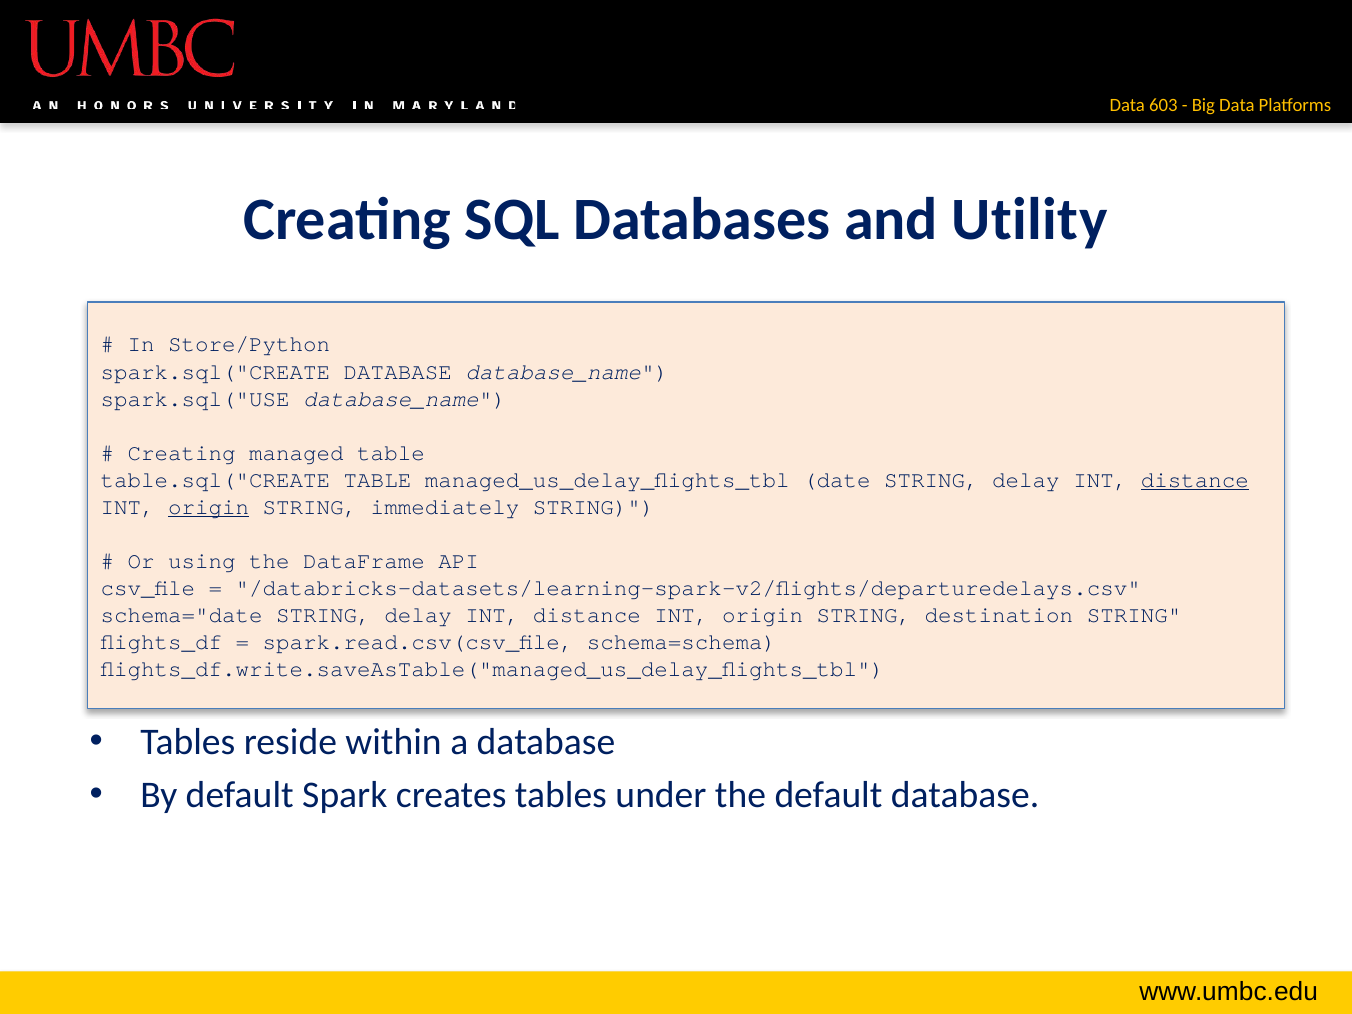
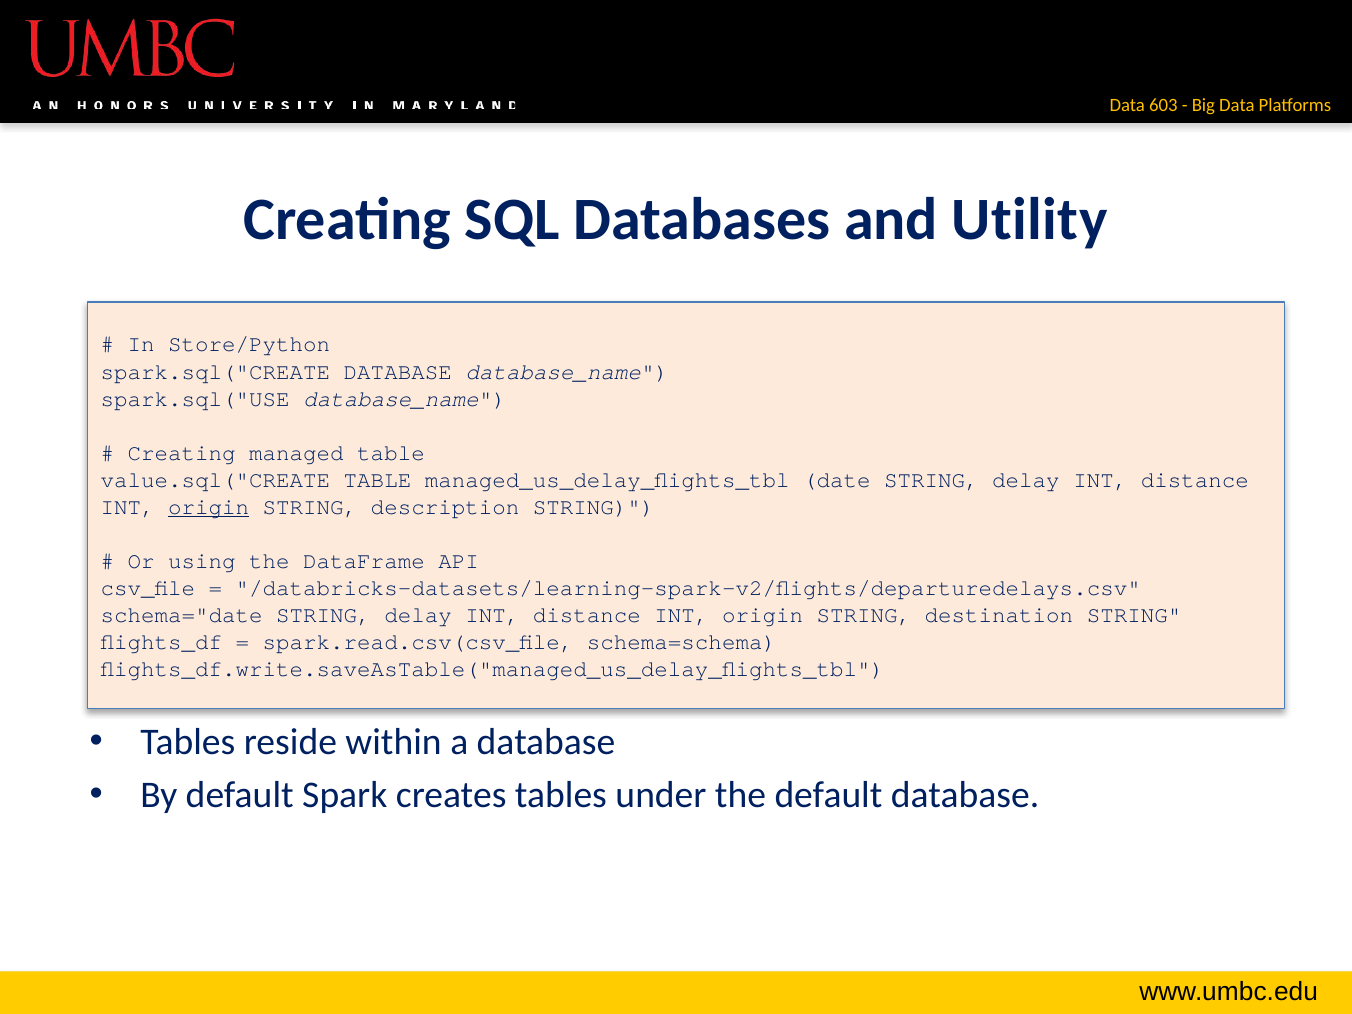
table.sql("CREATE: table.sql("CREATE -> value.sql("CREATE (215, 480)
distance underline: present -> none (1195, 480)
immediately: immediately -> description (445, 507)
